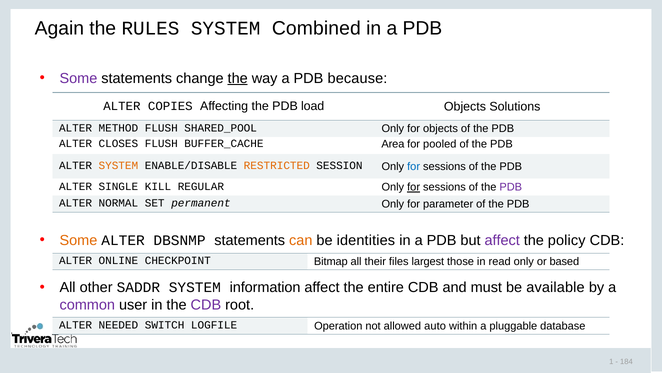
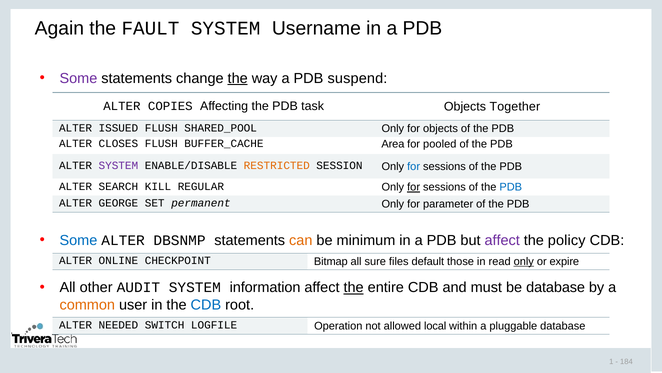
RULES: RULES -> FAULT (150, 28)
Combined: Combined -> Username (316, 28)
because: because -> suspend (357, 78)
load: load -> task (313, 106)
Solutions: Solutions -> Together (515, 106)
METHOD: METHOD -> ISSUED (118, 128)
SYSTEM colour: orange -> purple (118, 165)
SINGLE: SINGLE -> SEARCH (118, 186)
PDB colour: purple -> blue (511, 187)
NORMAL: NORMAL -> GEORGE (118, 203)
Some colour: orange -> blue (78, 240)
identities: identities -> minimum (366, 240)
their: their -> sure (375, 261)
largest: largest -> default (428, 261)
only underline: none -> present (524, 261)
based: based -> expire (564, 261)
SADDR: SADDR -> AUDIT (138, 287)
the underline: none -> present (354, 287)
be available: available -> database (556, 287)
common colour: purple -> orange (87, 305)
CDB colour: purple -> blue (206, 305)
auto: auto -> local (435, 326)
